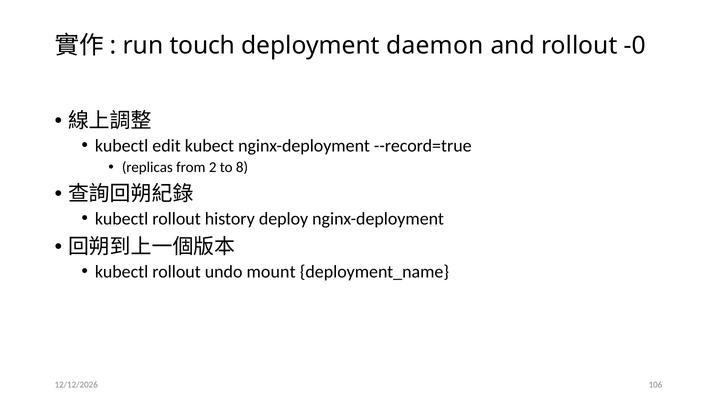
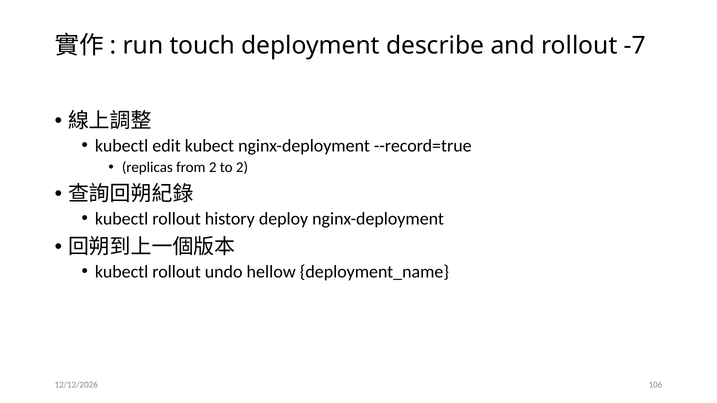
daemon: daemon -> describe (435, 45)
-0: -0 -> -7 (635, 45)
to 8: 8 -> 2 (242, 167)
mount: mount -> hellow (271, 272)
